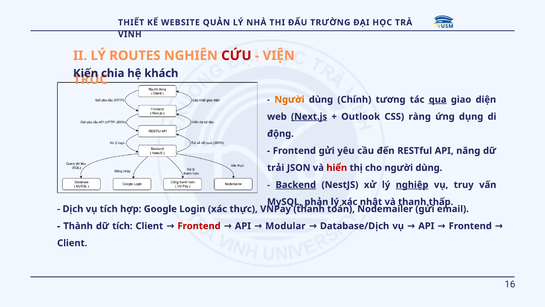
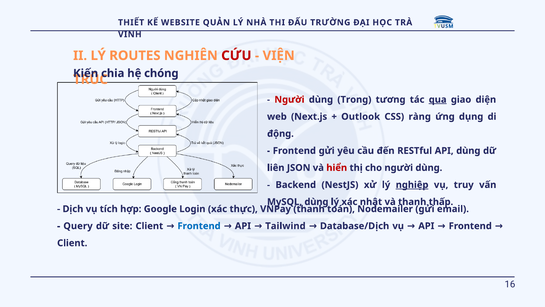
khách: khách -> chóng (161, 73)
Người colour: orange -> red (289, 99)
Chính: Chính -> Trong (354, 99)
Next.js underline: present -> none (309, 116)
API năng: năng -> dùng (468, 151)
trải: trải -> liên (276, 168)
Backend underline: present -> none (296, 185)
MySQL phản: phản -> dùng (316, 202)
Thành: Thành -> Query (78, 226)
dữ tích: tích -> site (122, 226)
Frontend colour: red -> blue (199, 226)
Modular: Modular -> Tailwind (285, 226)
